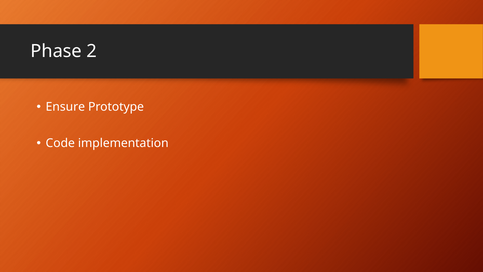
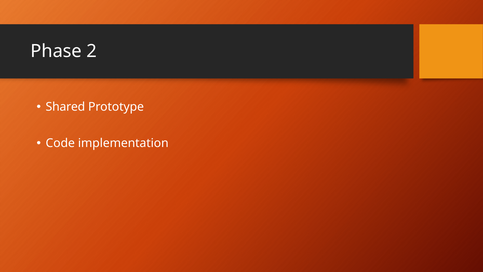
Ensure: Ensure -> Shared (65, 107)
